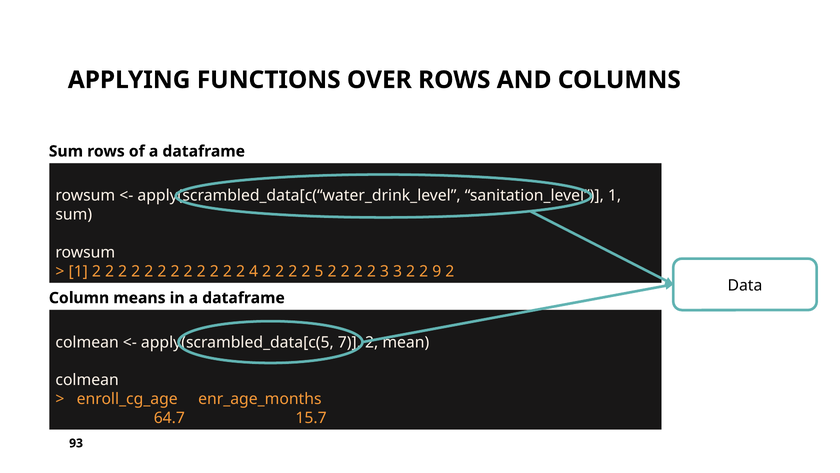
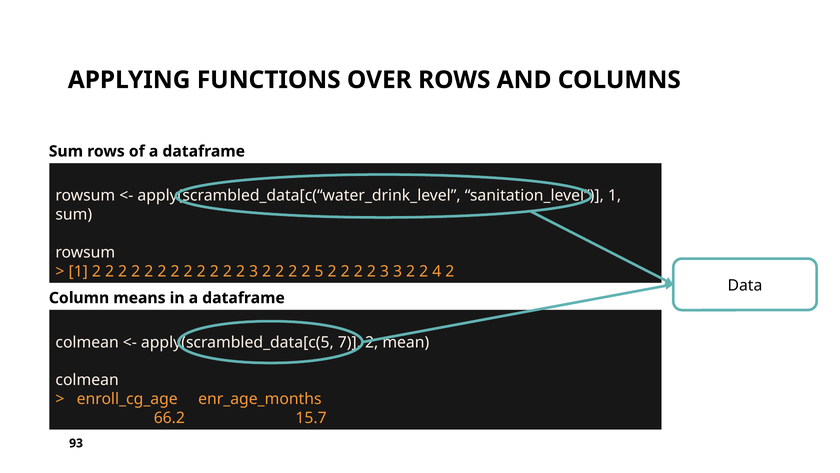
4: 4 -> 3 (254, 271)
9: 9 -> 4 (437, 271)
64.7: 64.7 -> 66.2 (169, 418)
